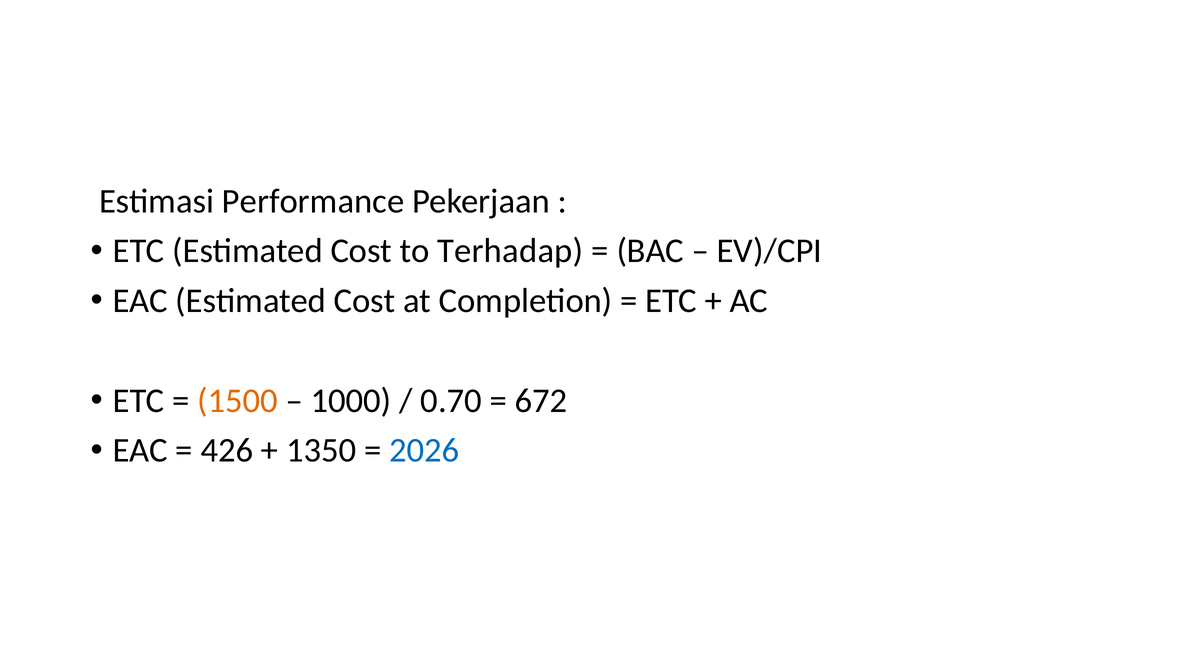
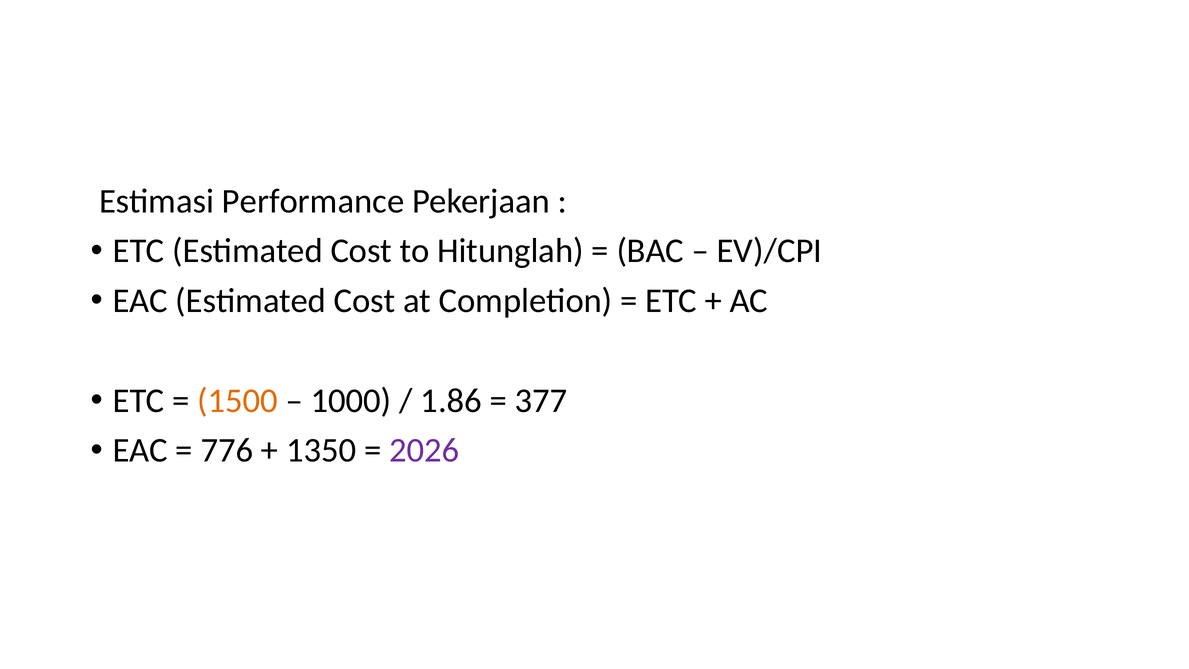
Terhadap: Terhadap -> Hitunglah (510, 251)
0.70: 0.70 -> 1.86 (451, 400)
672: 672 -> 377 (541, 400)
426: 426 -> 776 (227, 450)
2026 colour: blue -> purple (424, 450)
